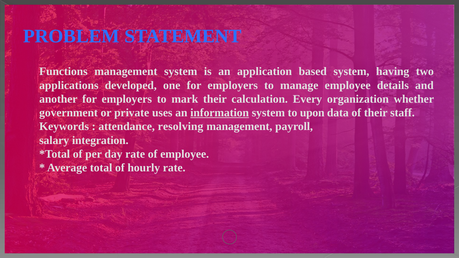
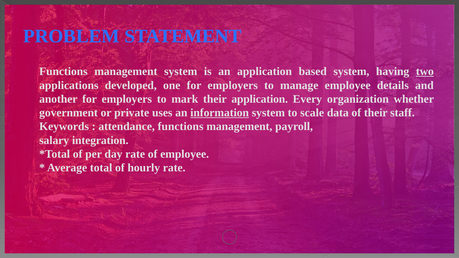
two underline: none -> present (425, 72)
their calculation: calculation -> application (260, 99)
upon: upon -> scale (312, 113)
attendance resolving: resolving -> functions (181, 127)
